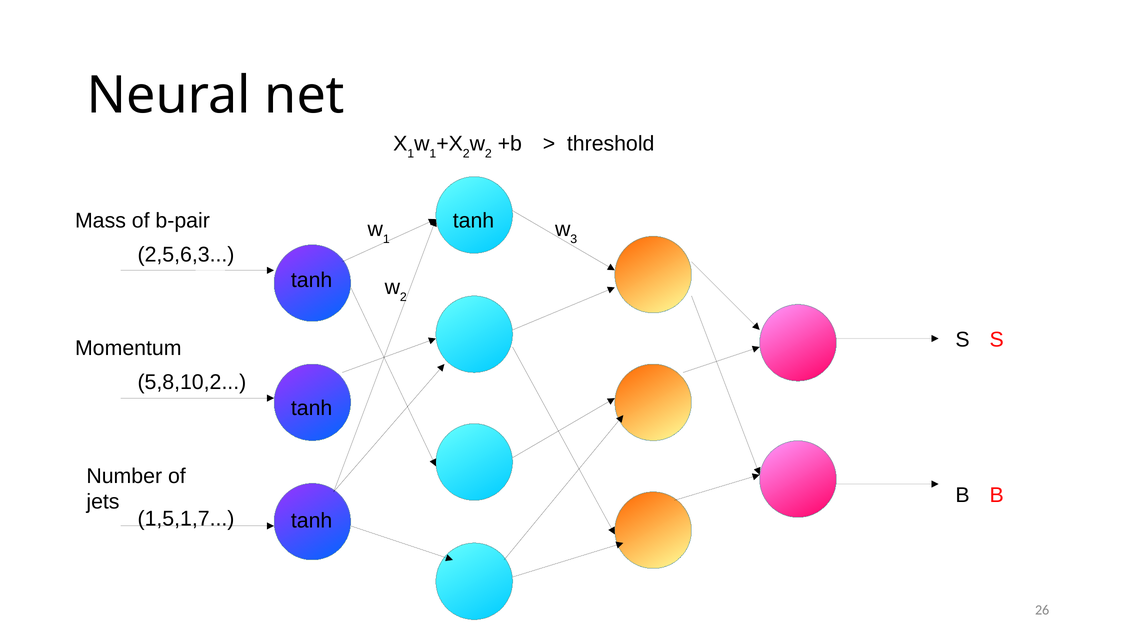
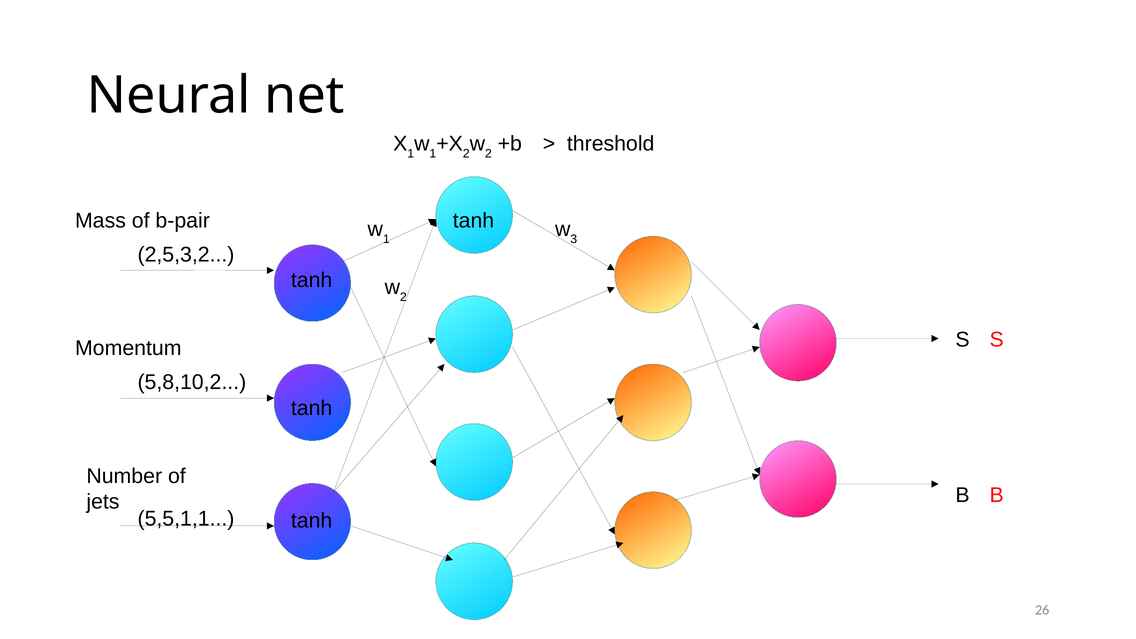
2,5,6,3: 2,5,6,3 -> 2,5,3,2 (186, 255)
1,5,1,7: 1,5,1,7 -> 5,5,1,1 (186, 519)
